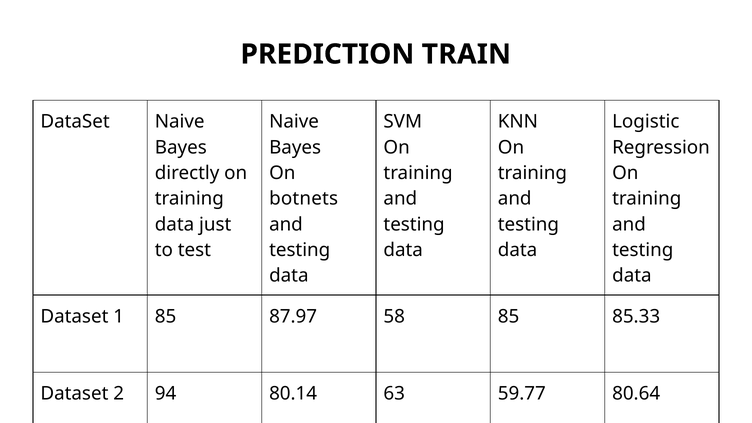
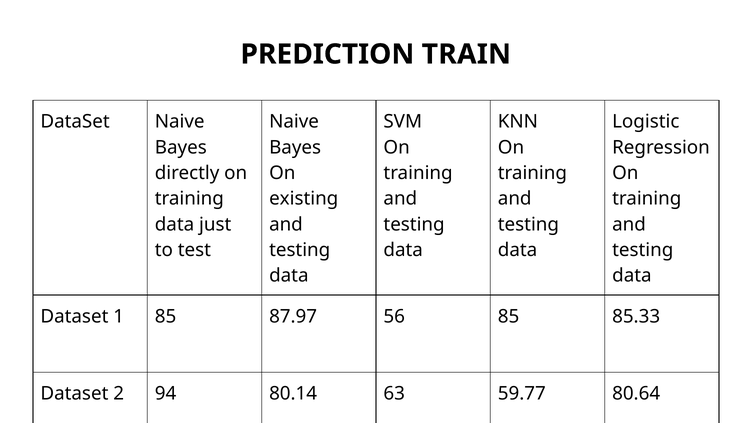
botnets: botnets -> existing (304, 199)
58: 58 -> 56 (394, 316)
